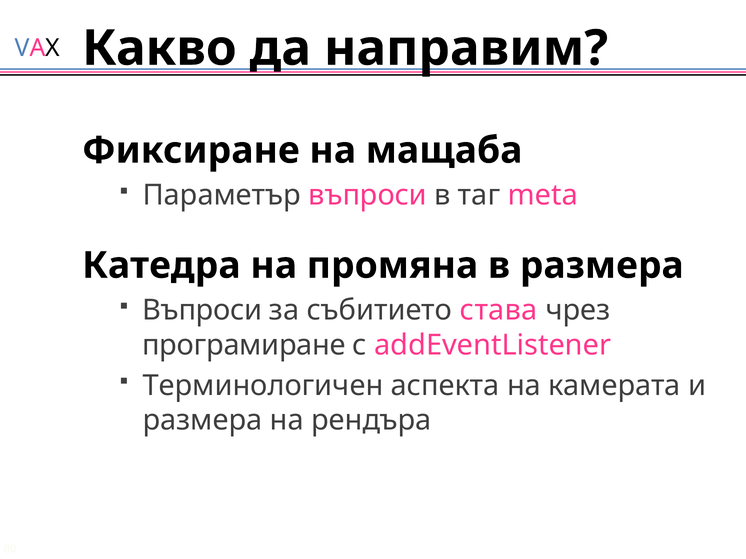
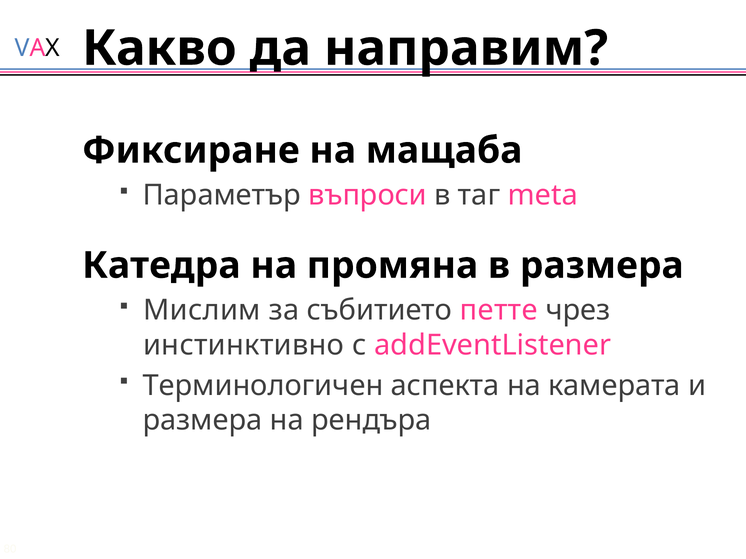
Въпроси: Въпроси -> Мислим (202, 311)
става: става -> петте (499, 311)
програмиране: програмиране -> инстинктивно (244, 345)
